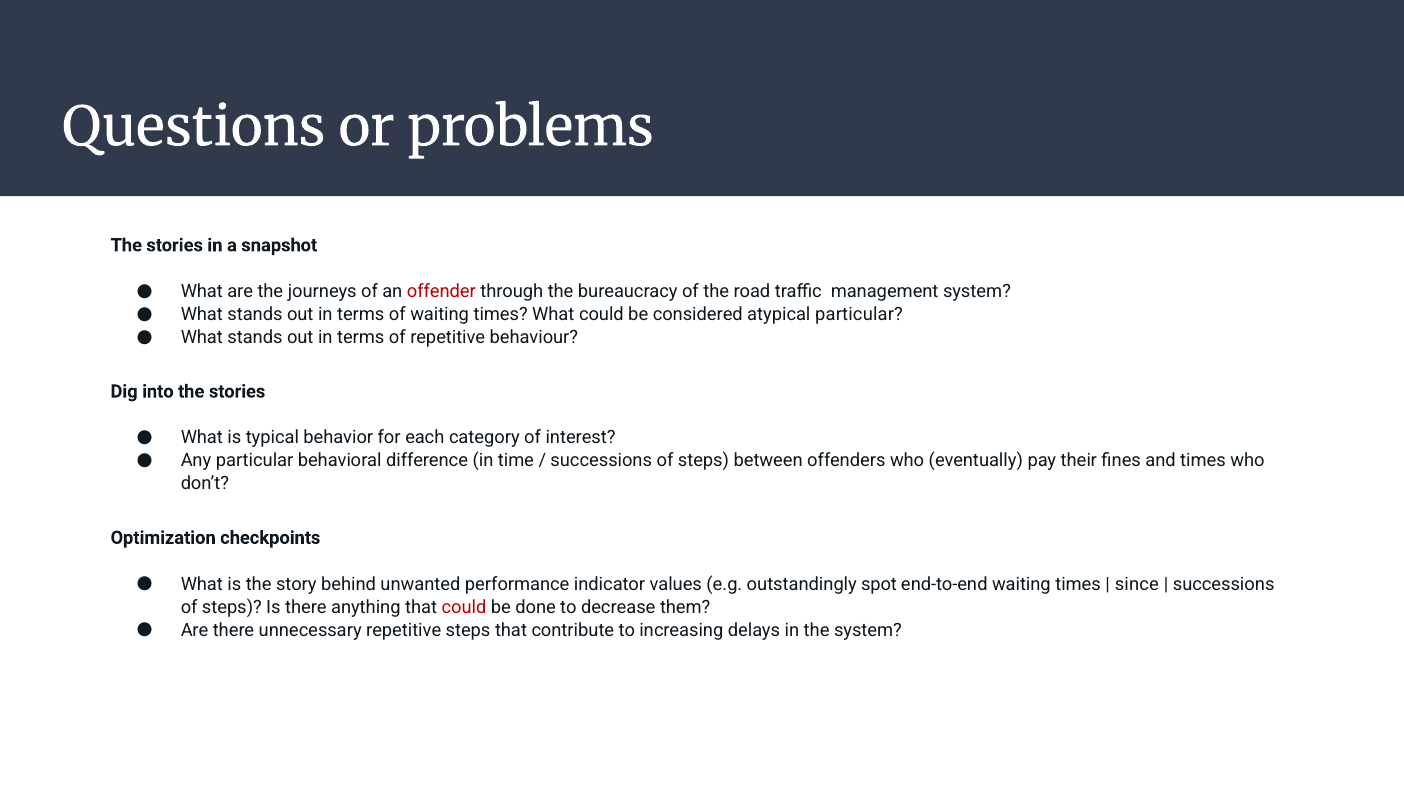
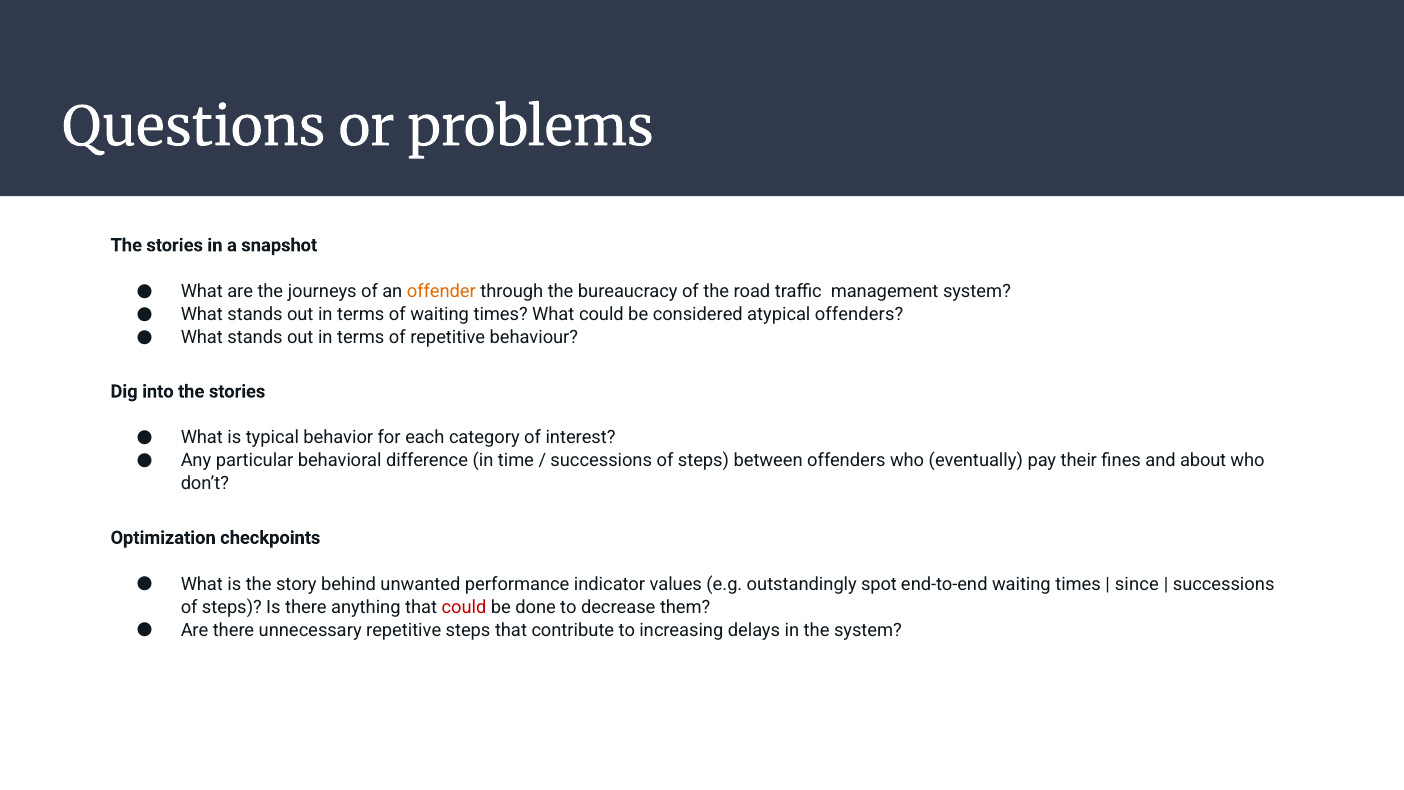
offender colour: red -> orange (441, 291)
atypical particular: particular -> offenders (859, 314)
and times: times -> about (1203, 461)
